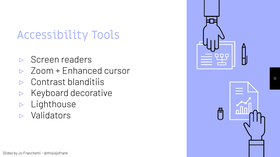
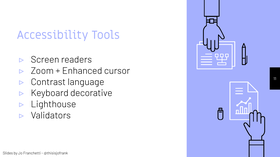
blanditiis: blanditiis -> language (86, 82)
